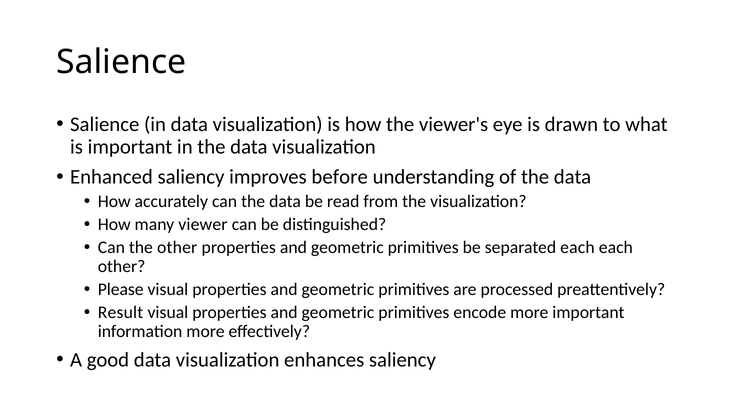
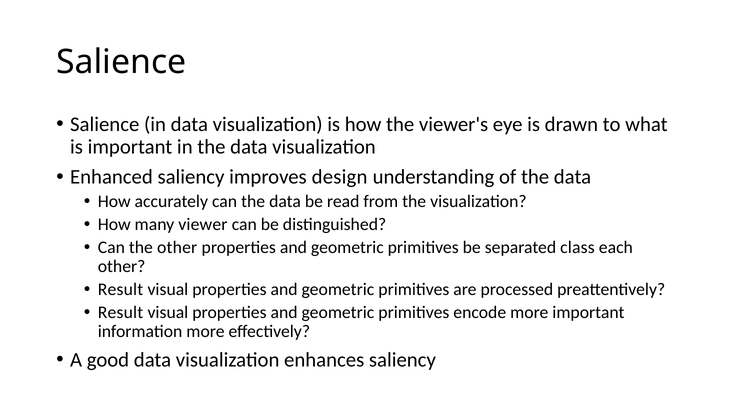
before: before -> design (340, 177)
separated each: each -> class (577, 247)
Please: Please -> Result (121, 289)
